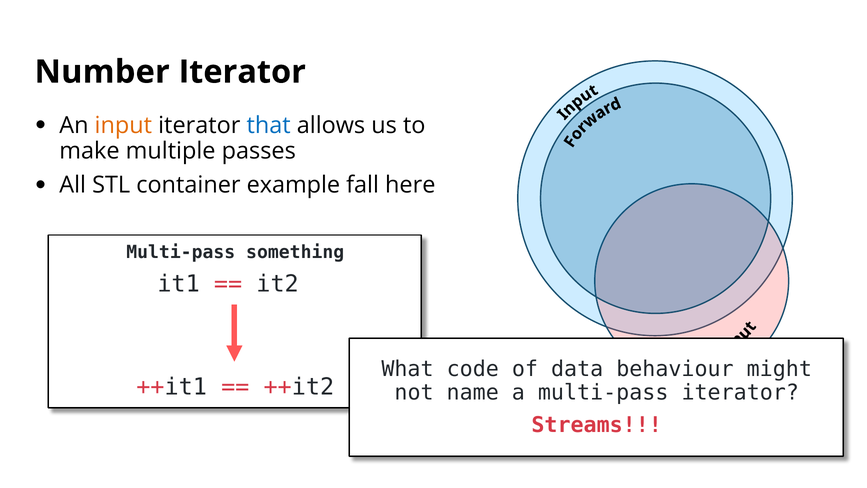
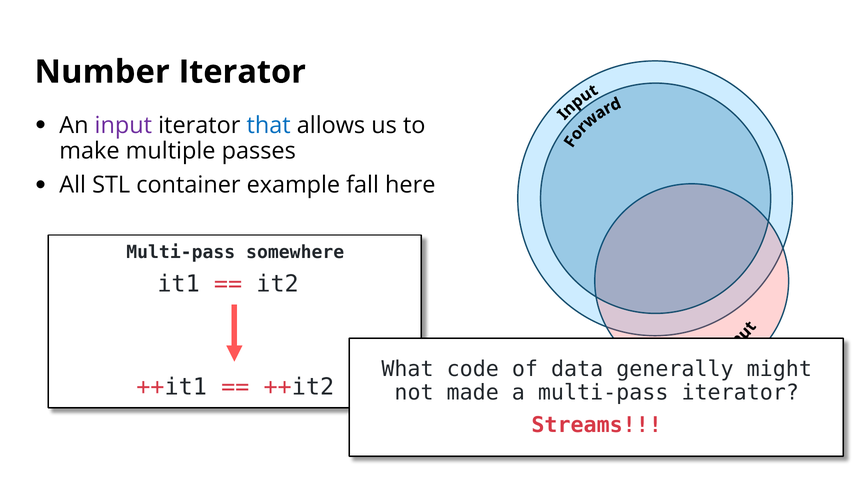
input colour: orange -> purple (123, 125)
something: something -> somewhere (295, 252)
behaviour: behaviour -> generally (675, 369)
name: name -> made (473, 392)
